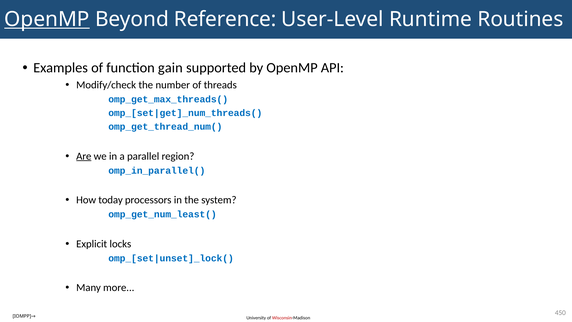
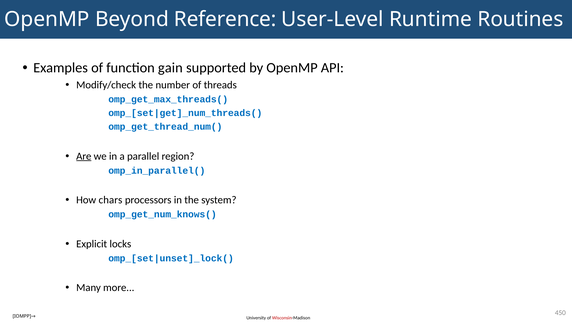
OpenMP underline: present -> none (47, 19)
today: today -> chars (110, 200)
omp_get_num_least(: omp_get_num_least( -> omp_get_num_knows( (163, 214)
